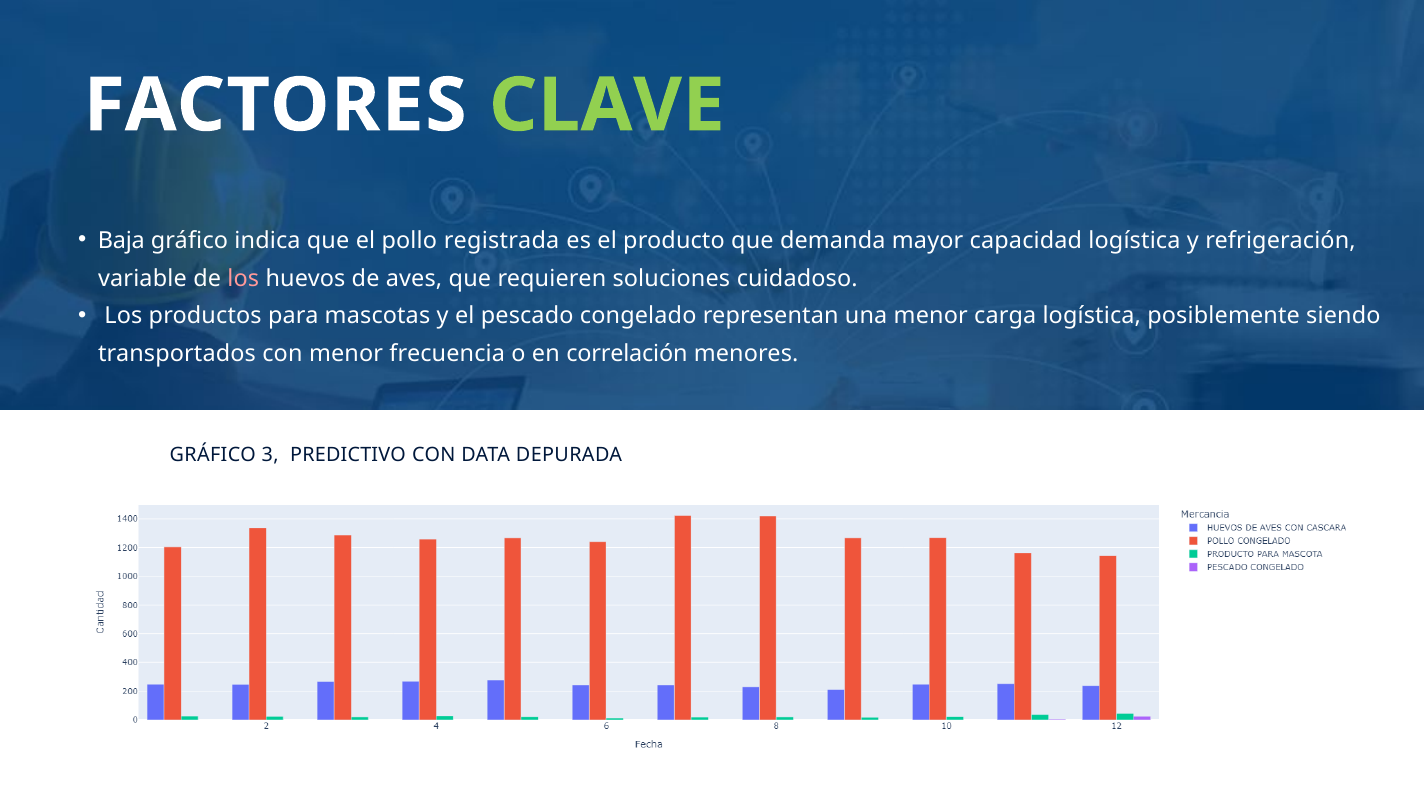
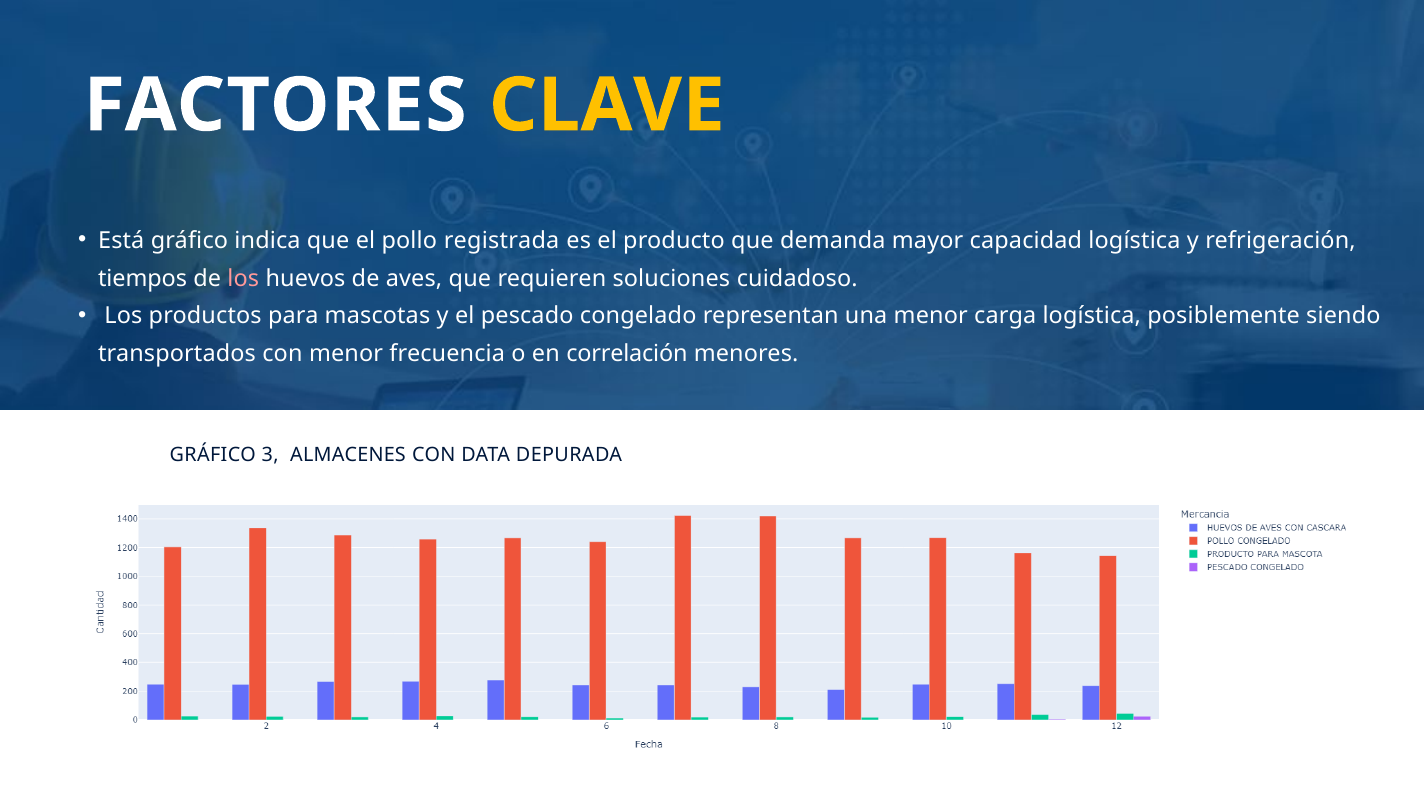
CLAVE colour: light green -> yellow (607, 106)
Baja: Baja -> Está (121, 241)
variable: variable -> tiempos (143, 278)
PREDICTIVO: PREDICTIVO -> ALMACENES (348, 454)
